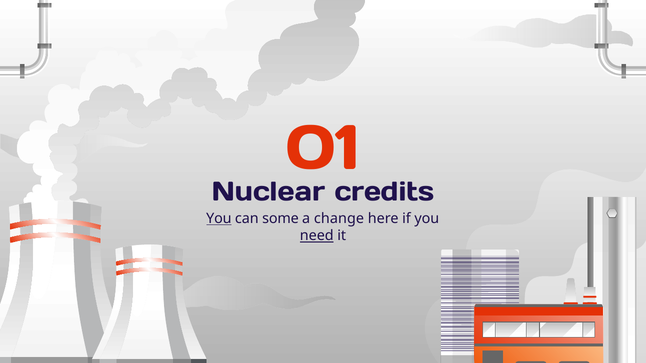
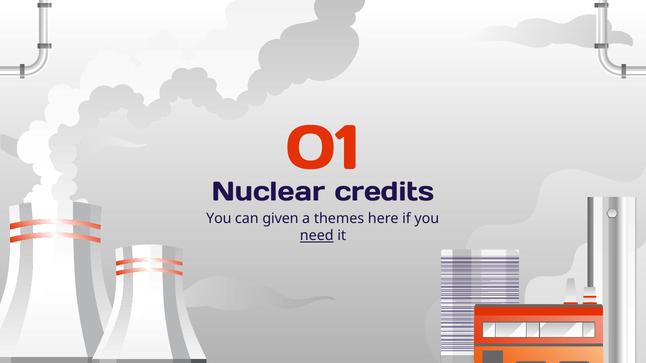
You underline: present -> none (219, 219)
some: some -> given (281, 219)
change: change -> themes (339, 219)
